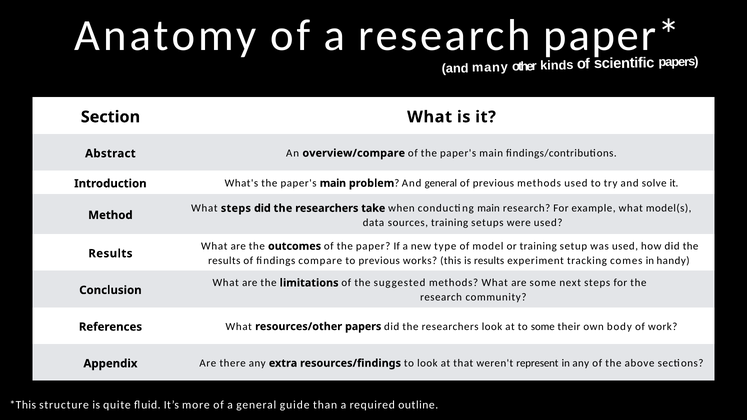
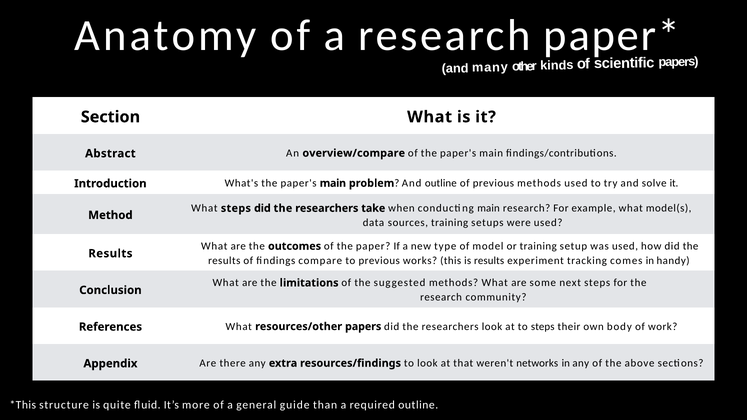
And general: general -> outline (441, 183)
to some: some -> steps (543, 327)
represent: represent -> networks (537, 363)
